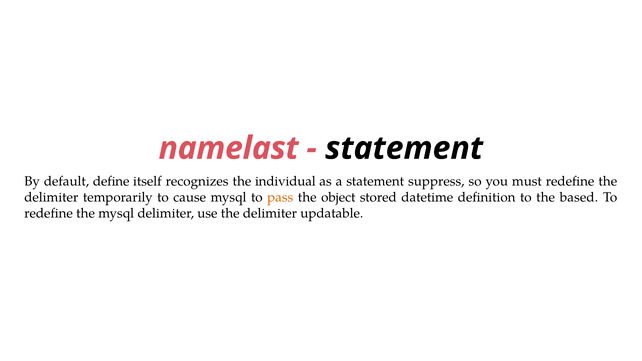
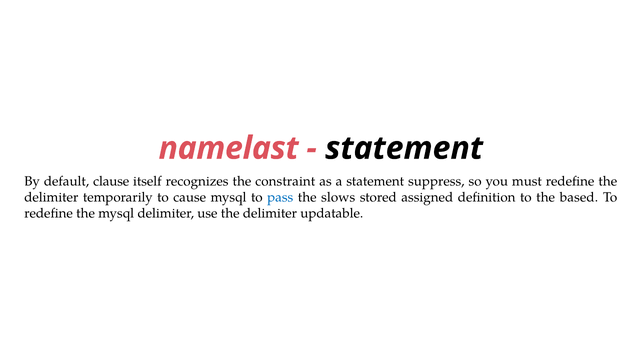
define: define -> clause (111, 181)
individual: individual -> constraint (285, 181)
pass colour: orange -> blue (280, 197)
object: object -> slows (338, 197)
datetime: datetime -> assigned (427, 197)
